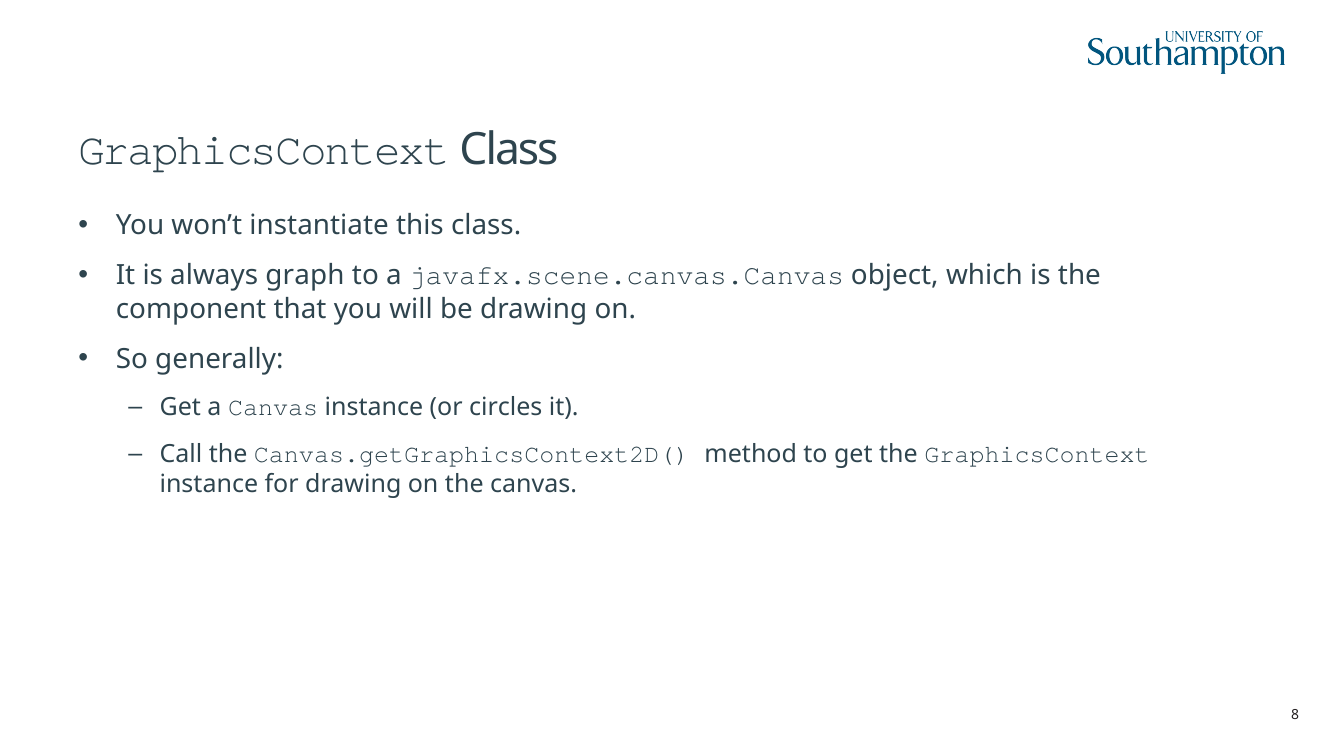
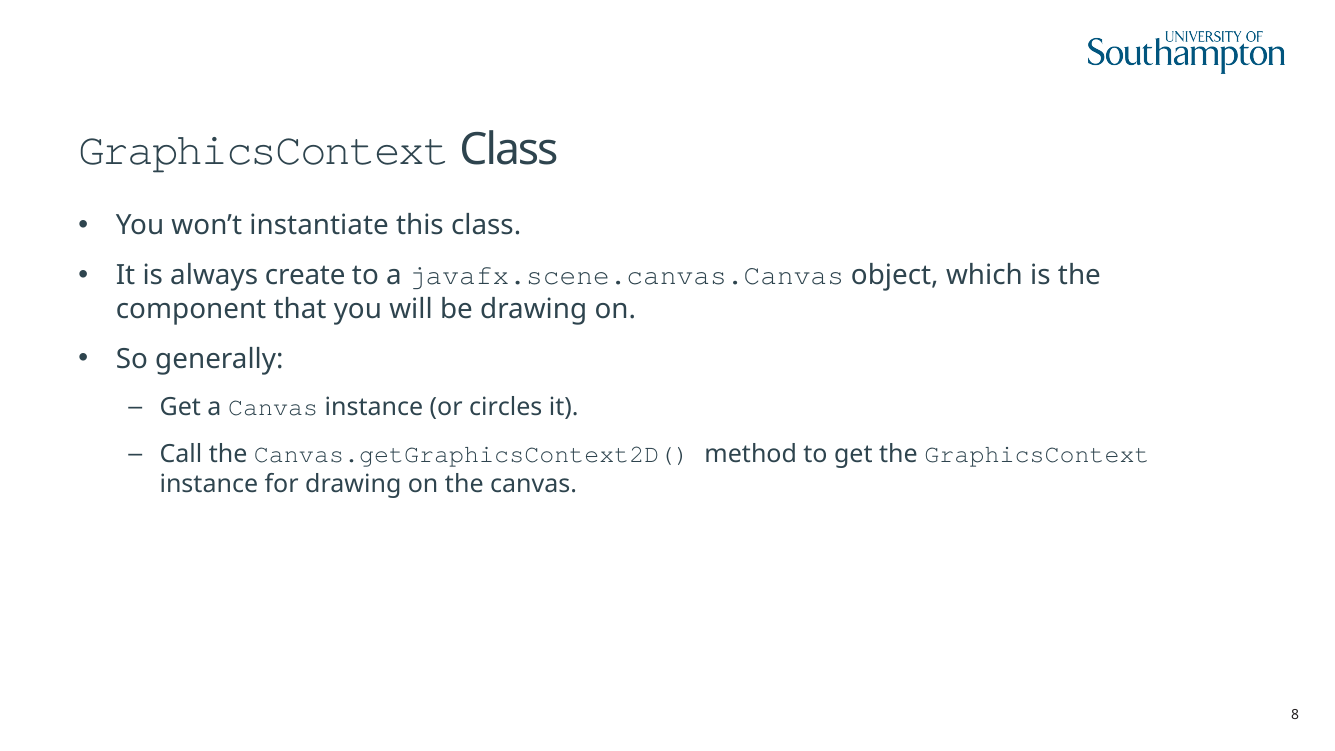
graph: graph -> create (305, 276)
